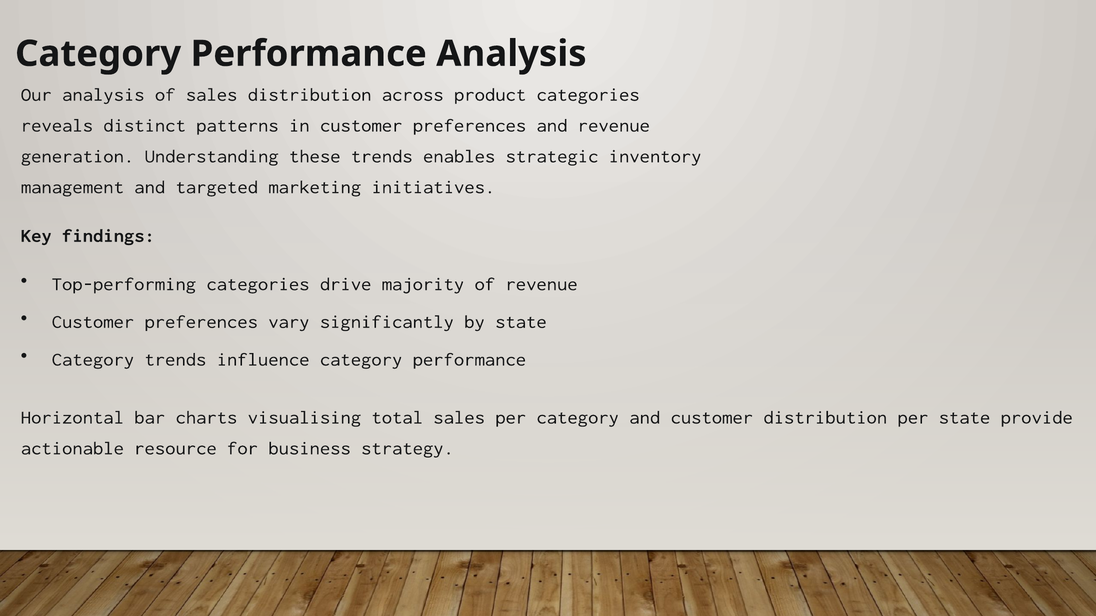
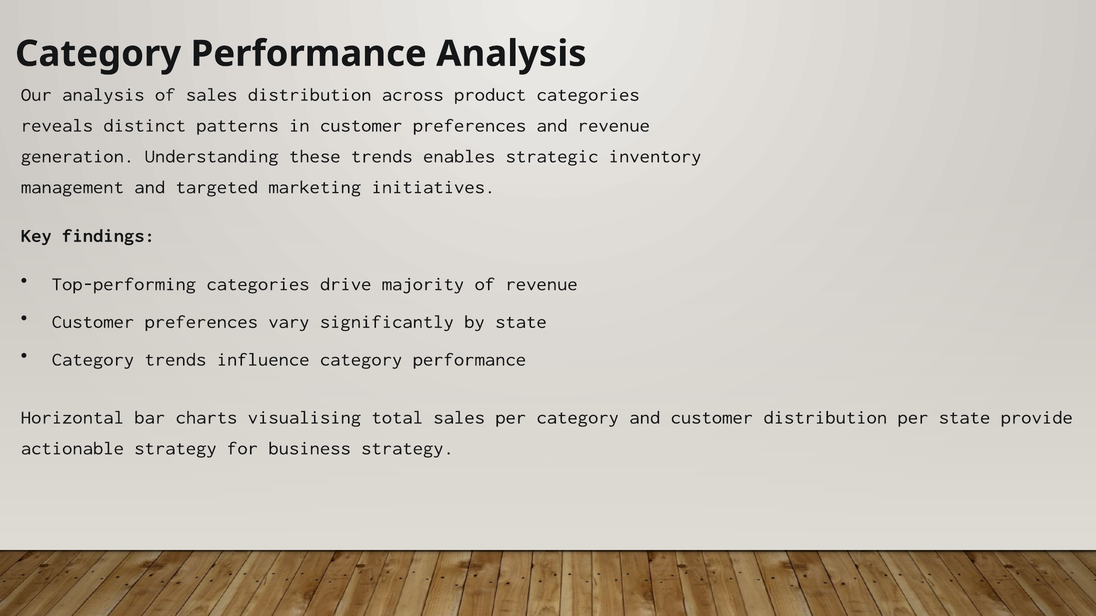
actionable resource: resource -> strategy (176, 448)
